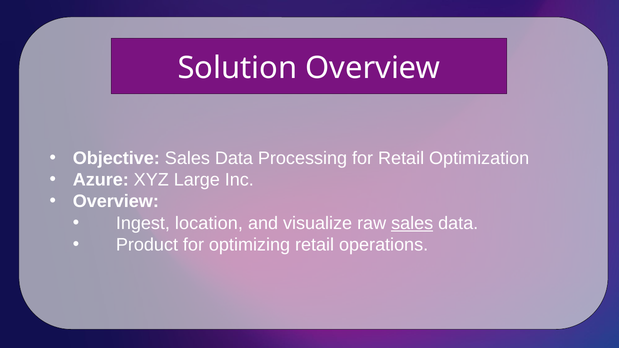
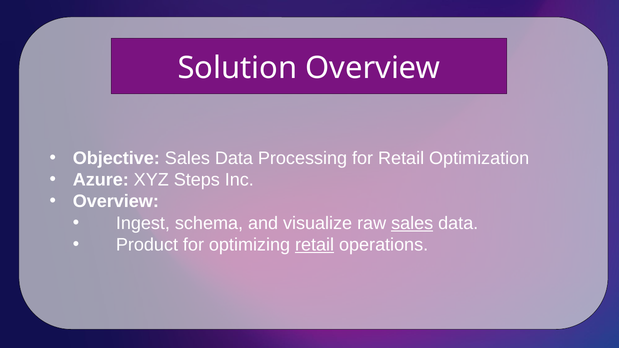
Large: Large -> Steps (197, 180)
location: location -> schema (209, 223)
retail underline: none -> present (315, 245)
